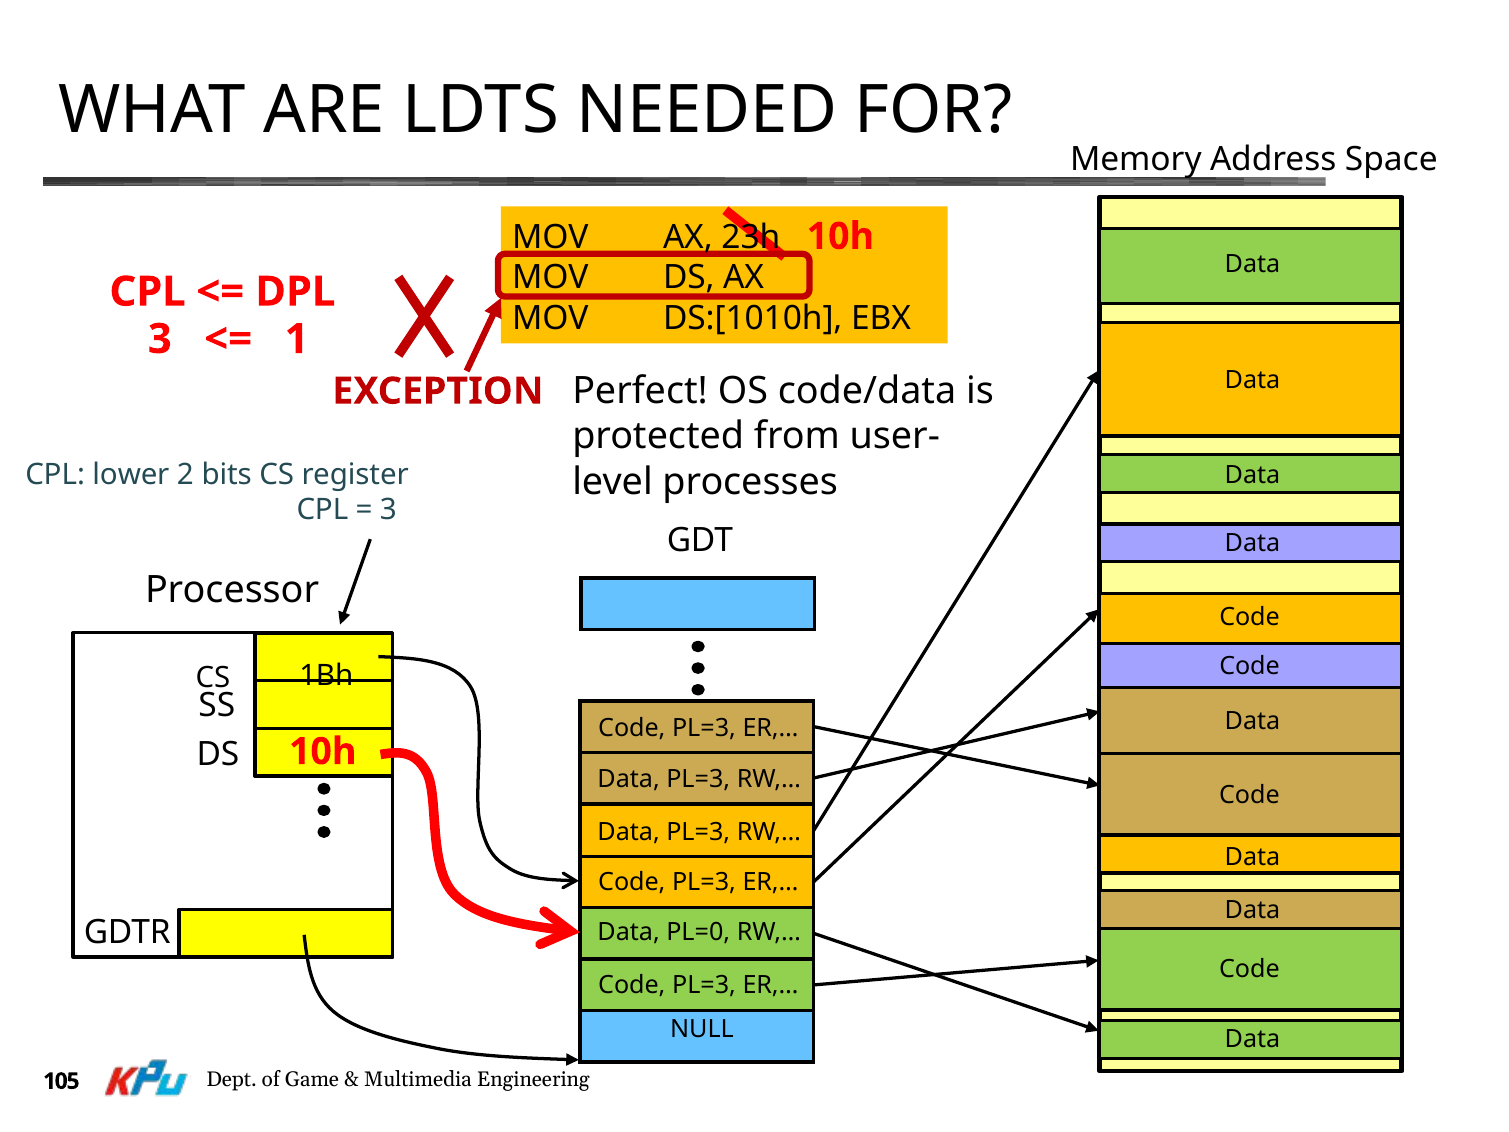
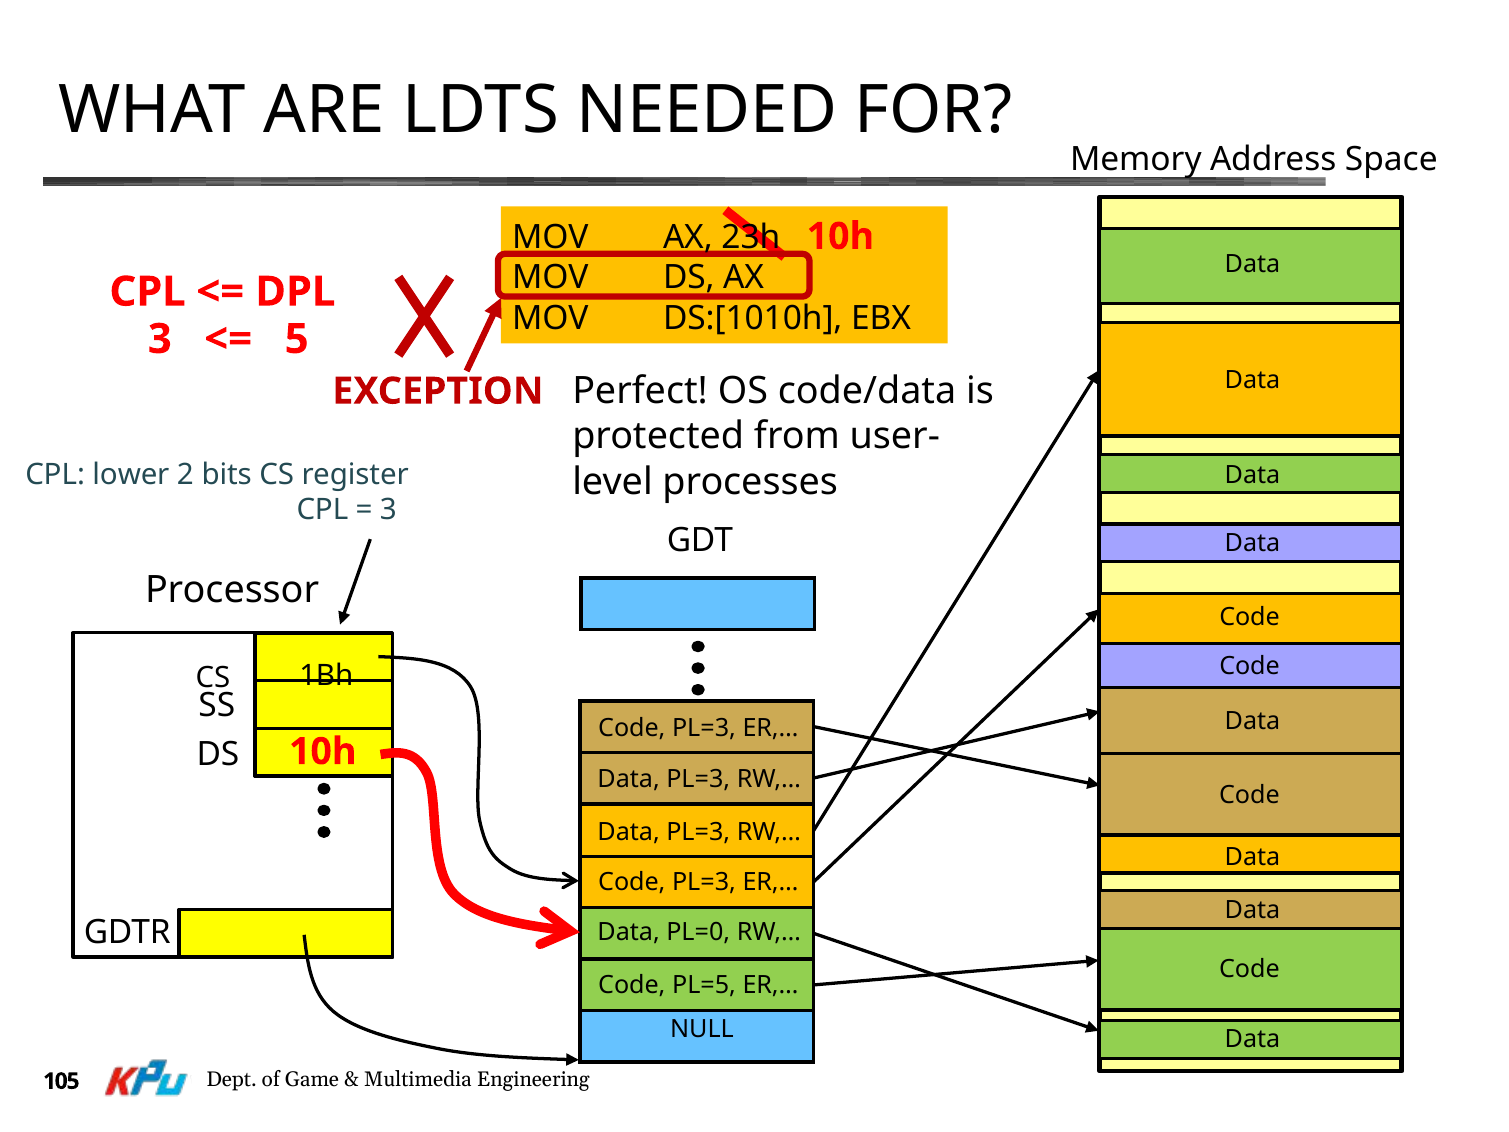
1: 1 -> 5 (297, 339)
PL=3: PL=3 -> PL=5 (704, 985)
